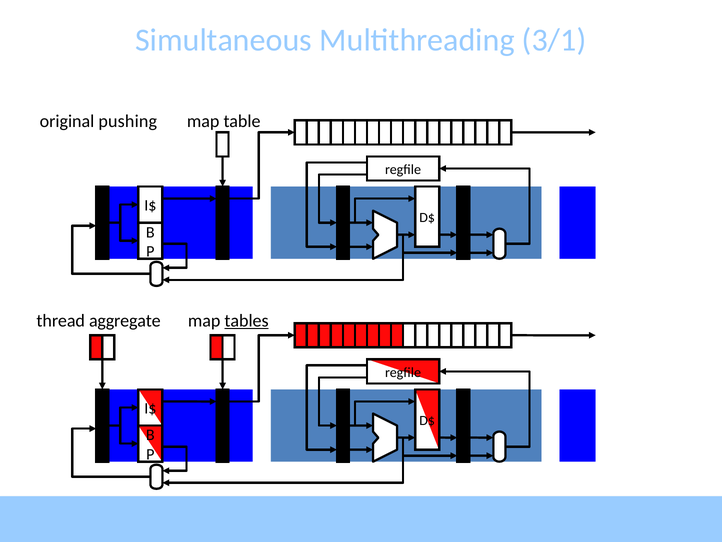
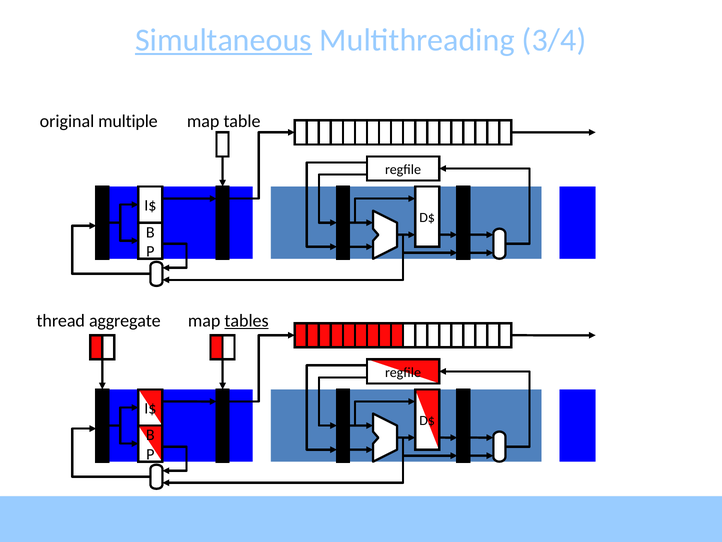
Simultaneous underline: none -> present (224, 40)
3/1: 3/1 -> 3/4 (554, 40)
pushing: pushing -> multiple (128, 121)
